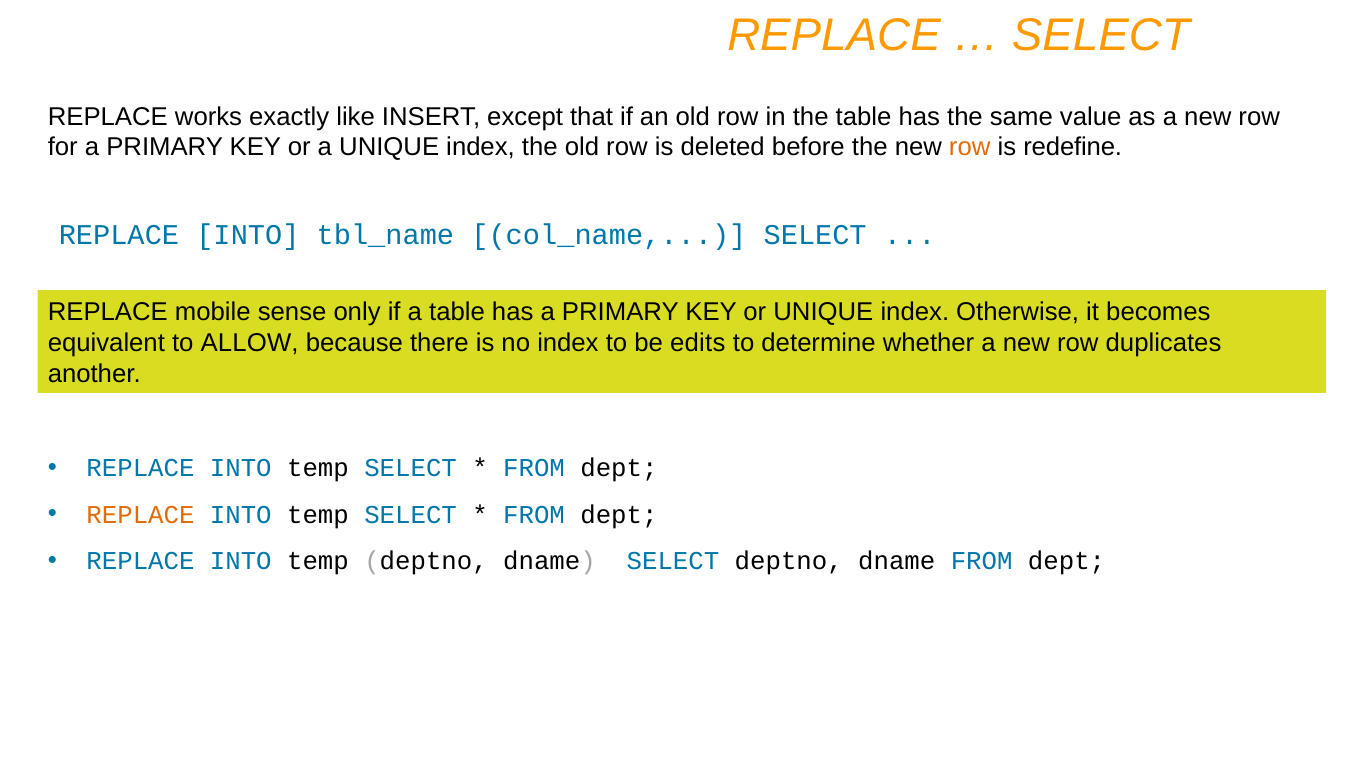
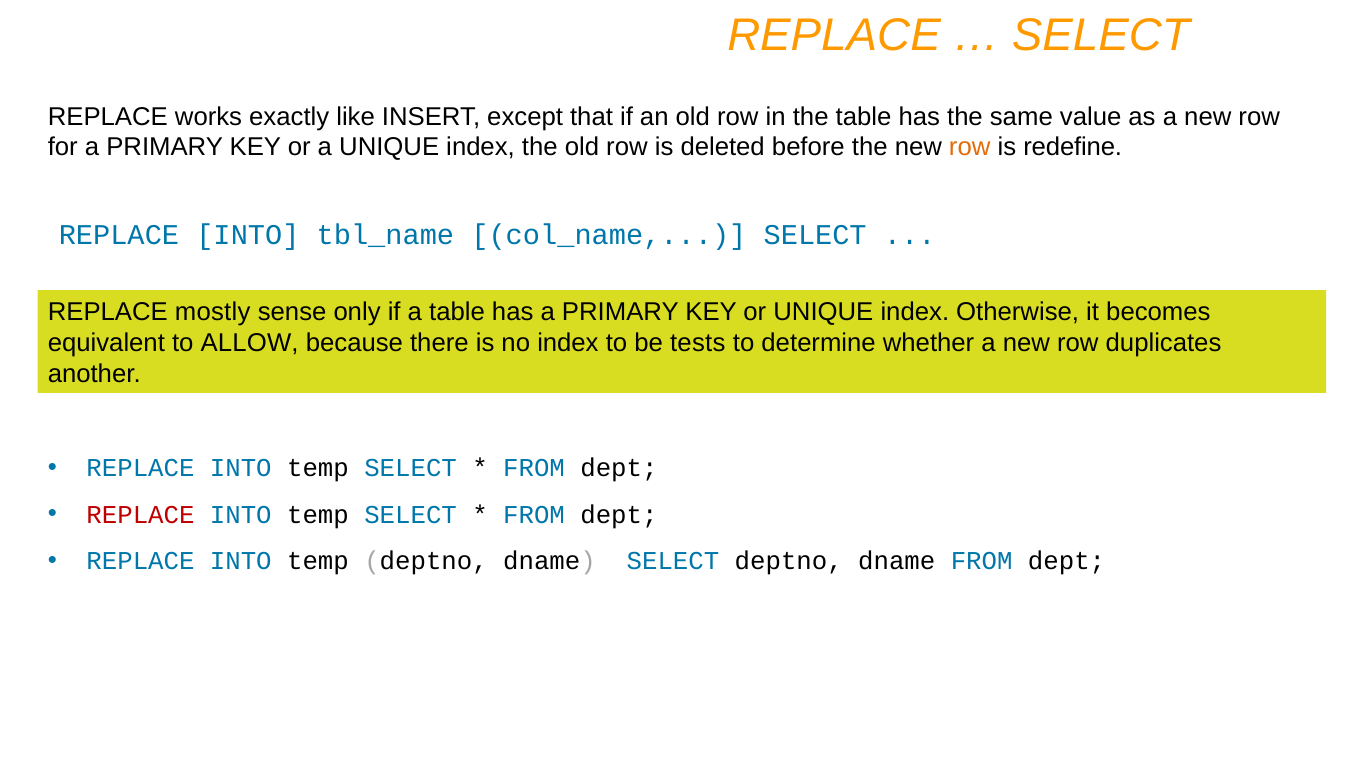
mobile: mobile -> mostly (213, 312)
edits: edits -> tests (698, 343)
REPLACE colour: orange -> red (140, 514)
